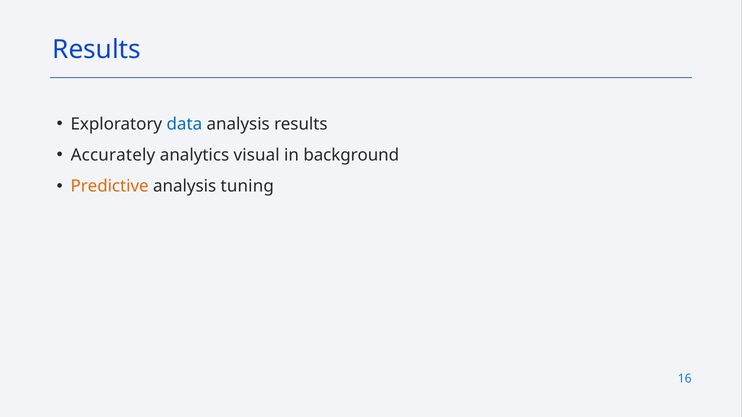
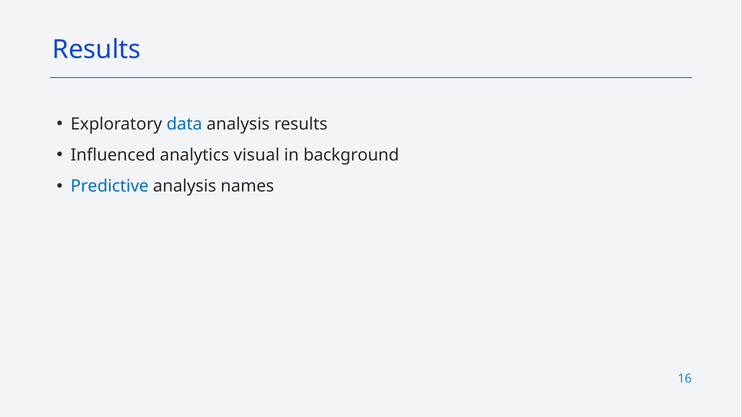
Accurately: Accurately -> Influenced (113, 155)
Predictive colour: orange -> blue (110, 186)
tuning: tuning -> names (247, 186)
